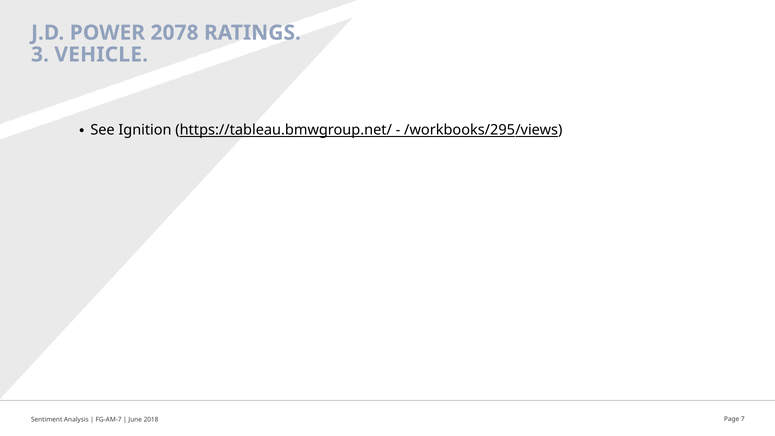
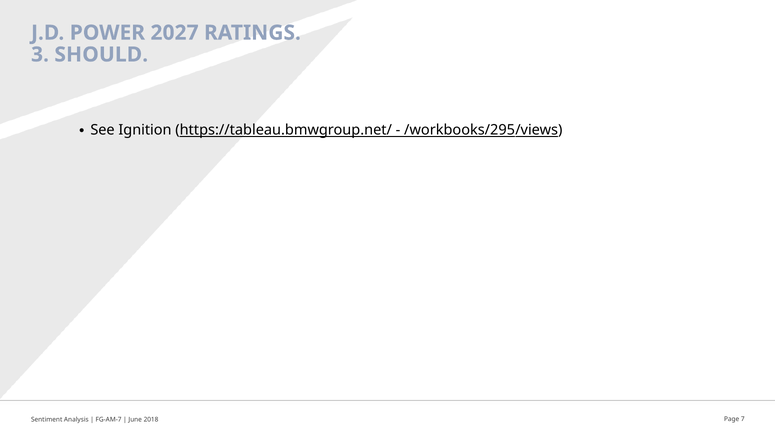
2078: 2078 -> 2027 (175, 33)
VEHICLE: VEHICLE -> SHOULD (101, 55)
